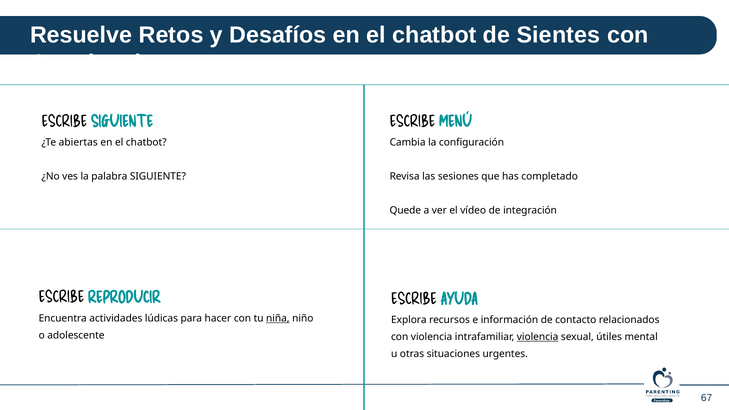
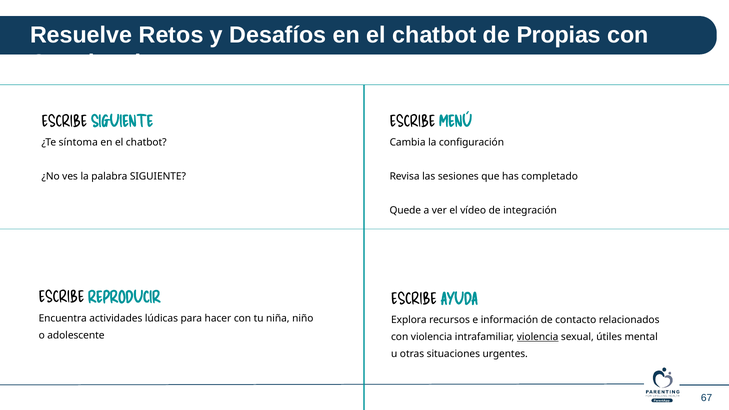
Sientes: Sientes -> Propias (559, 35)
abiertas: abiertas -> síntoma (78, 142)
niña underline: present -> none (278, 318)
